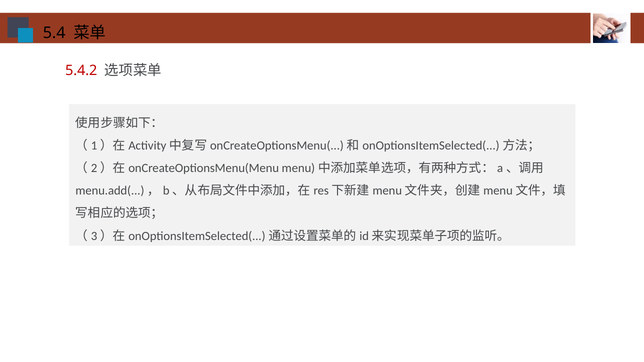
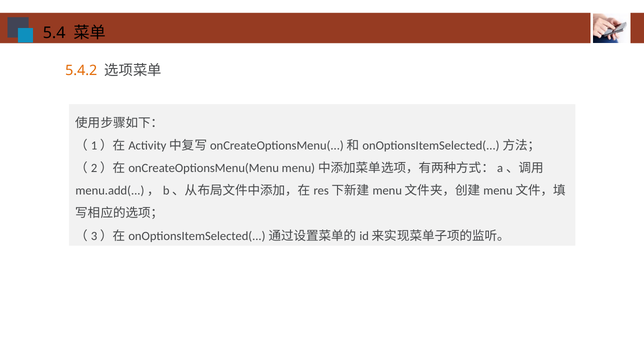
5.4.2 colour: red -> orange (81, 70)
